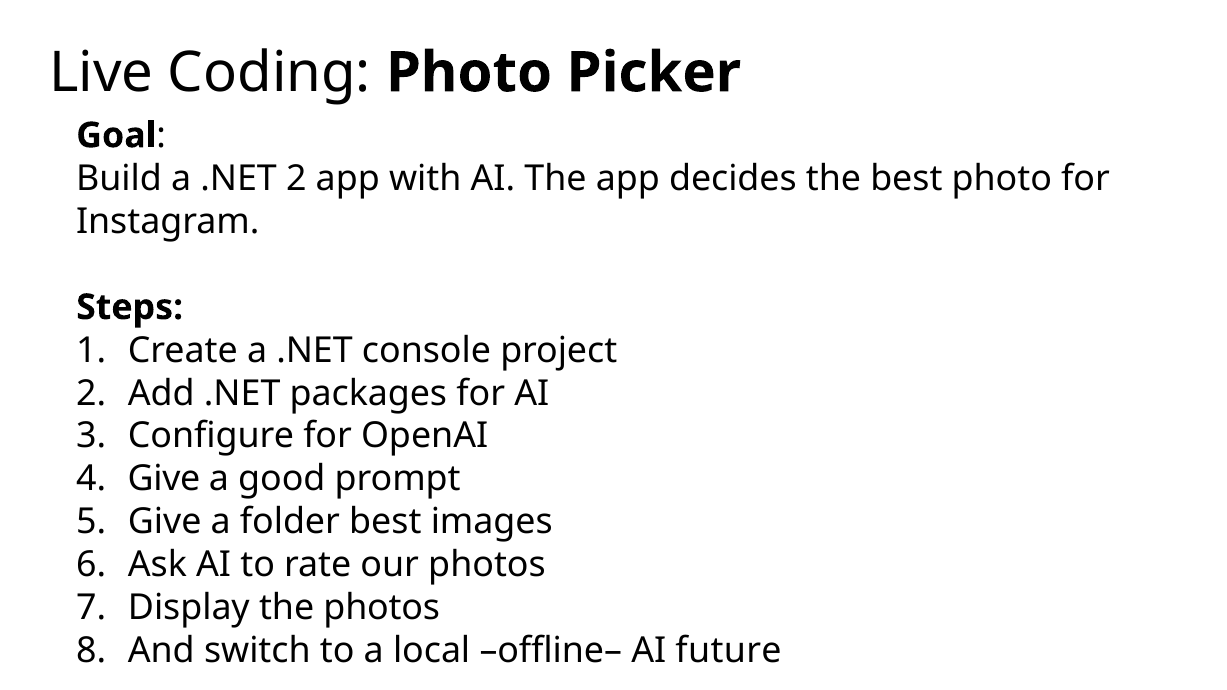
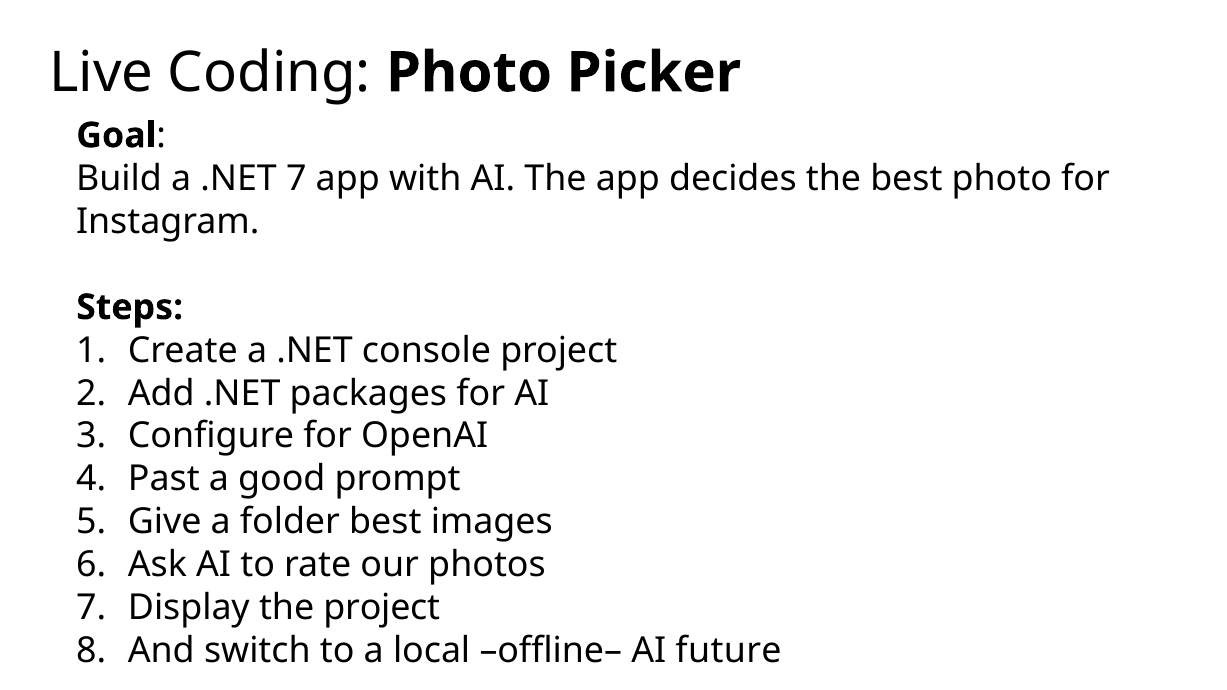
.NET 2: 2 -> 7 (296, 178)
Give: Give -> Past (164, 479)
the photos: photos -> project (382, 608)
